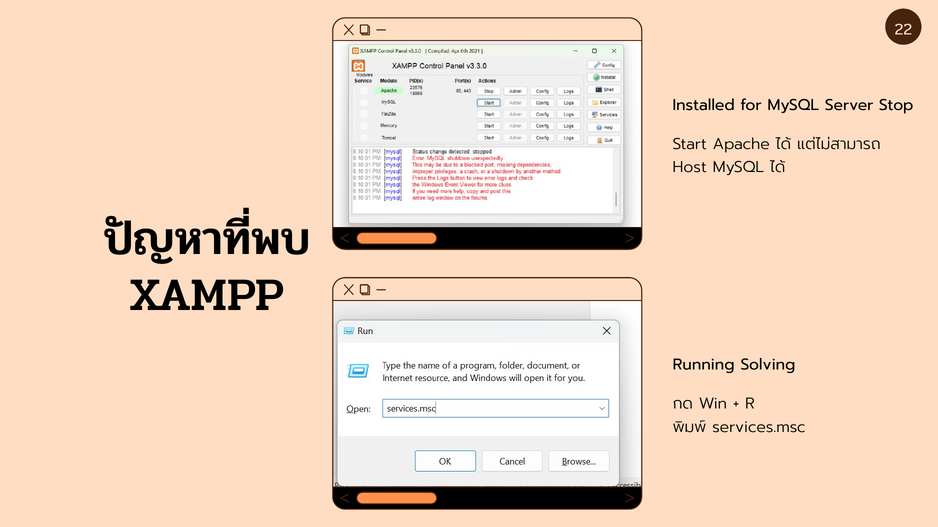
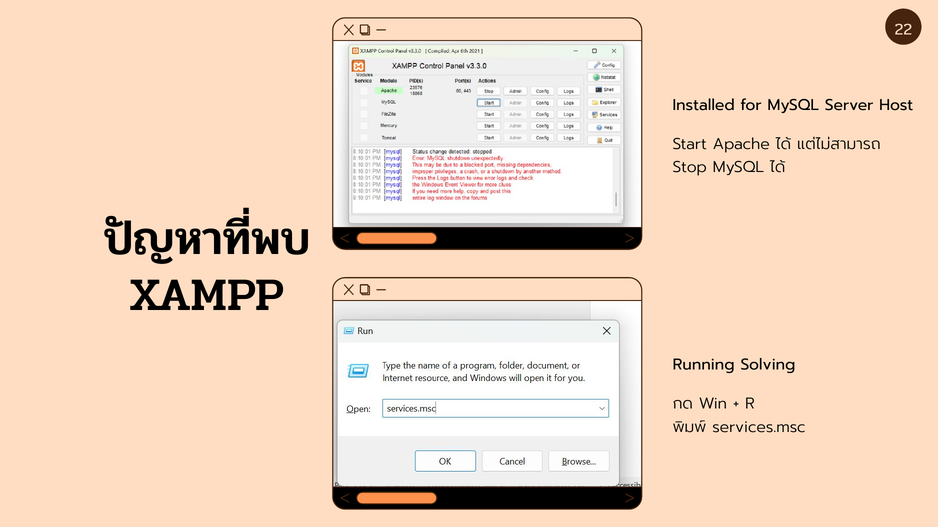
Stop: Stop -> Host (896, 105)
Host: Host -> Stop (690, 167)
